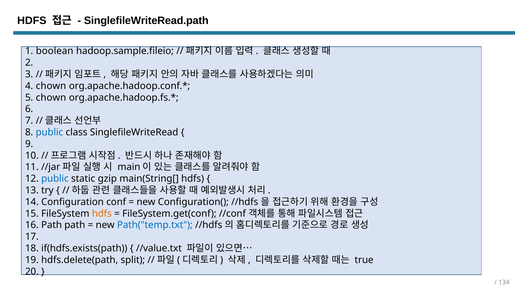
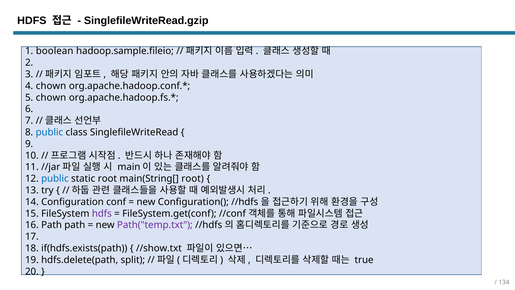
SinglefileWriteRead.path: SinglefileWriteRead.path -> SinglefileWriteRead.gzip (146, 21)
static gzip: gzip -> root (107, 179)
main(String[ hdfs: hdfs -> root (193, 179)
hdfs colour: orange -> purple (102, 213)
Path("temp.txt colour: blue -> purple (155, 225)
//value.txt: //value.txt -> //show.txt (159, 248)
